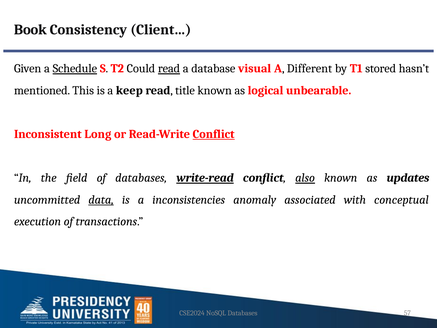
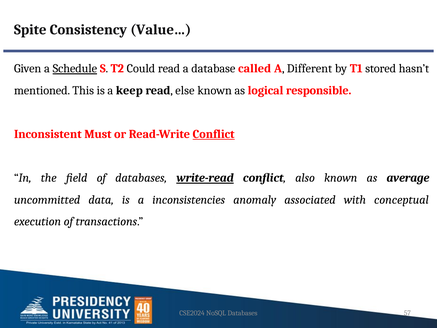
Book: Book -> Spite (30, 30)
Client…: Client… -> Value… (161, 30)
read underline: present -> none (169, 69)
visual: visual -> called (255, 69)
title: title -> else (185, 90)
unbearable: unbearable -> responsible (319, 90)
Long: Long -> Must (98, 134)
also underline: present -> none (305, 178)
updates: updates -> average (408, 178)
data underline: present -> none (101, 200)
